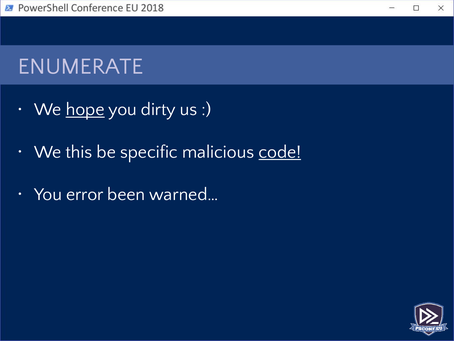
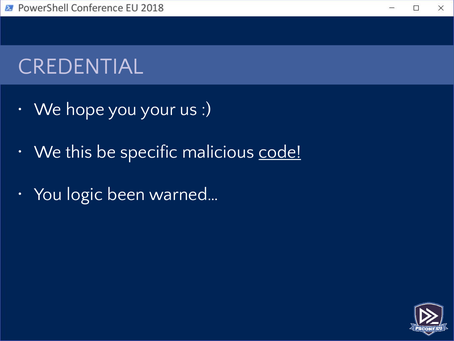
ENUMERATE: ENUMERATE -> CREDENTIAL (81, 66)
hope underline: present -> none (85, 109)
dirty: dirty -> your (158, 109)
error: error -> logic (85, 194)
